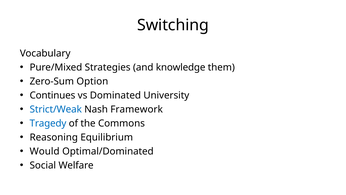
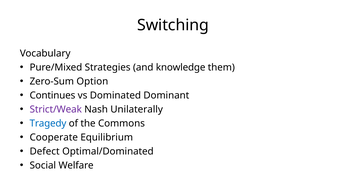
University: University -> Dominant (166, 95)
Strict/Weak colour: blue -> purple (56, 109)
Framework: Framework -> Unilaterally (137, 109)
Reasoning: Reasoning -> Cooperate (54, 137)
Would: Would -> Defect (45, 151)
